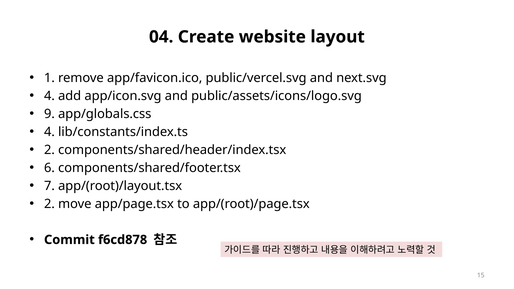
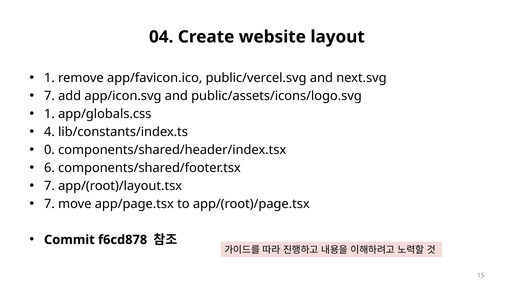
4: 4 -> 7 (49, 96)
9: 9 -> 1 (49, 114)
2: 2 -> 0 (49, 150)
2: 2 -> 7 (49, 204)
